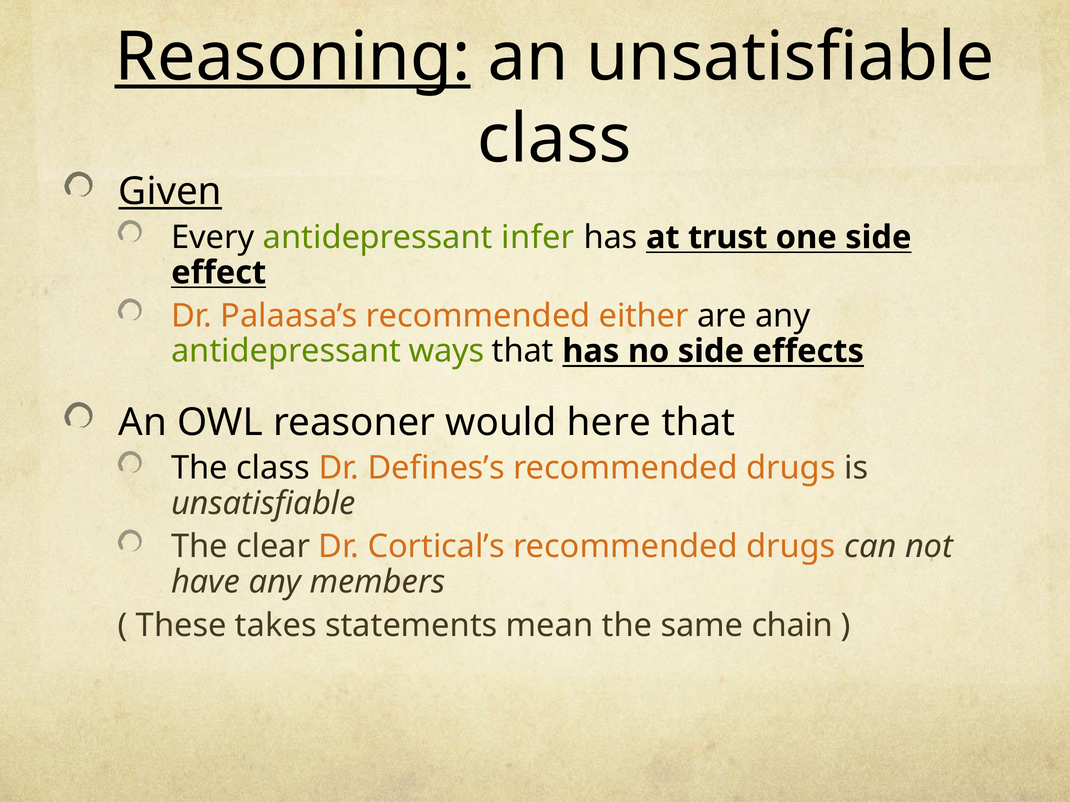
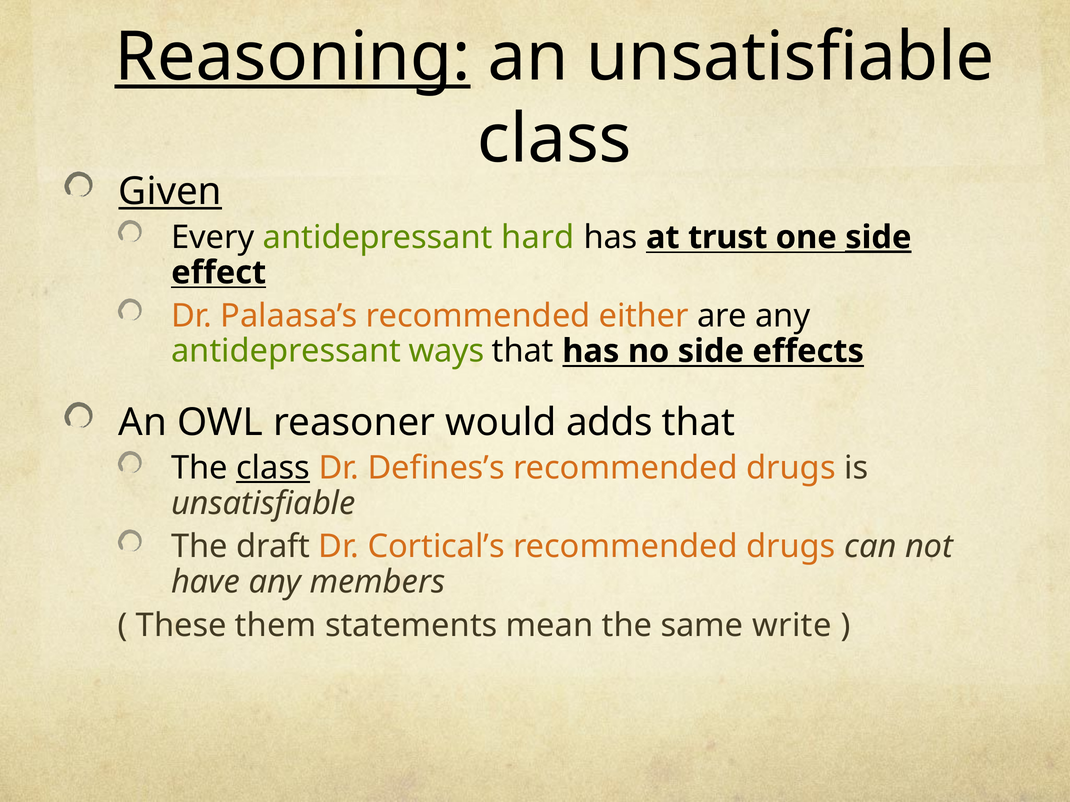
infer: infer -> hard (538, 237)
side underline: none -> present (878, 237)
here: here -> adds (609, 423)
class underline: none -> present (273, 468)
clear: clear -> draft (273, 547)
takes: takes -> them (276, 626)
chain: chain -> write (792, 626)
